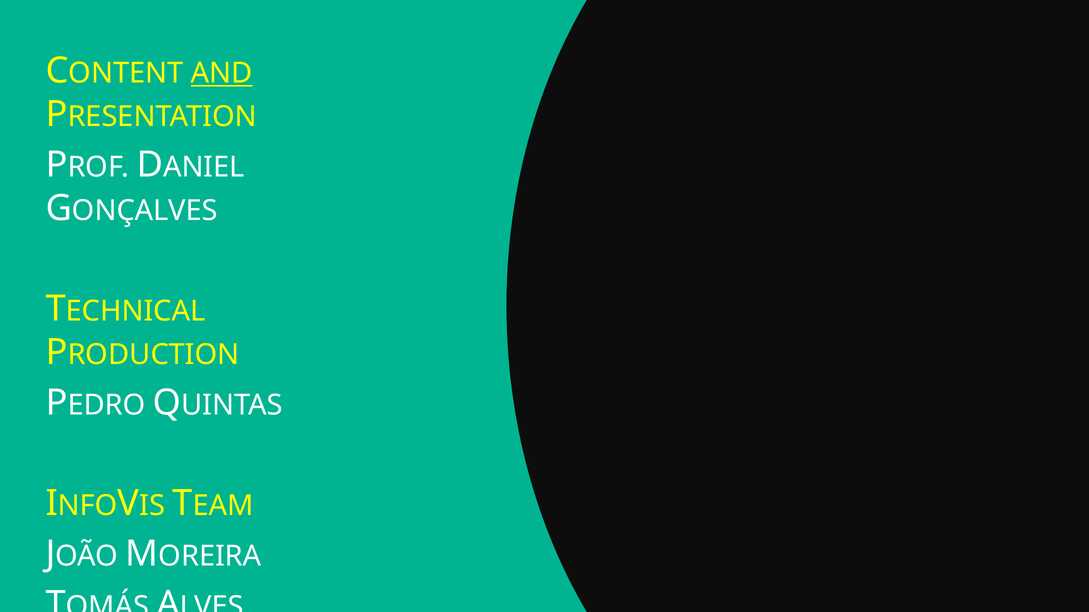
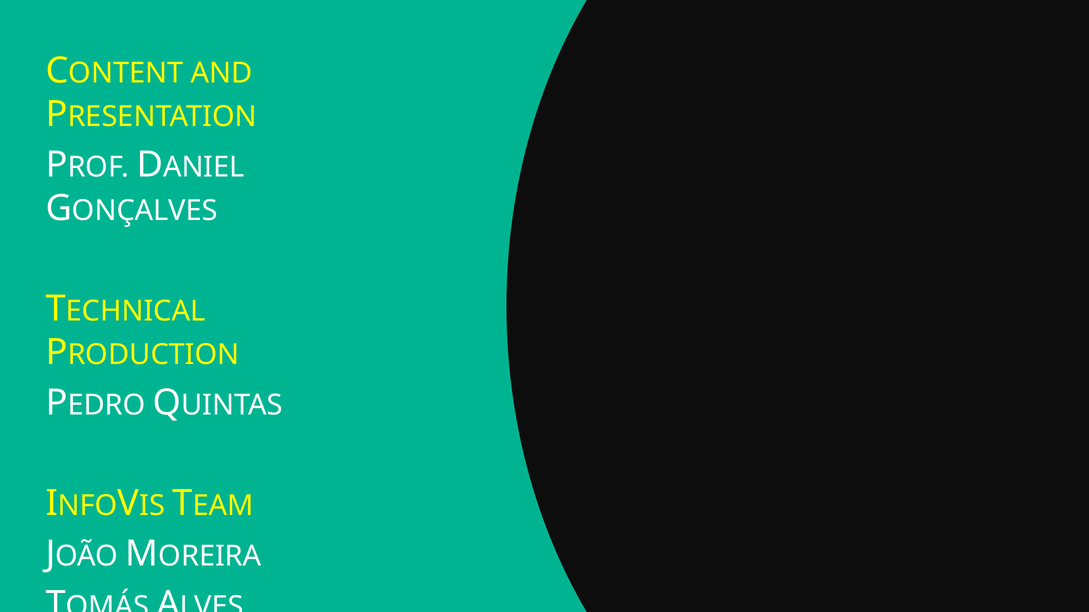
AND underline: present -> none (222, 73)
